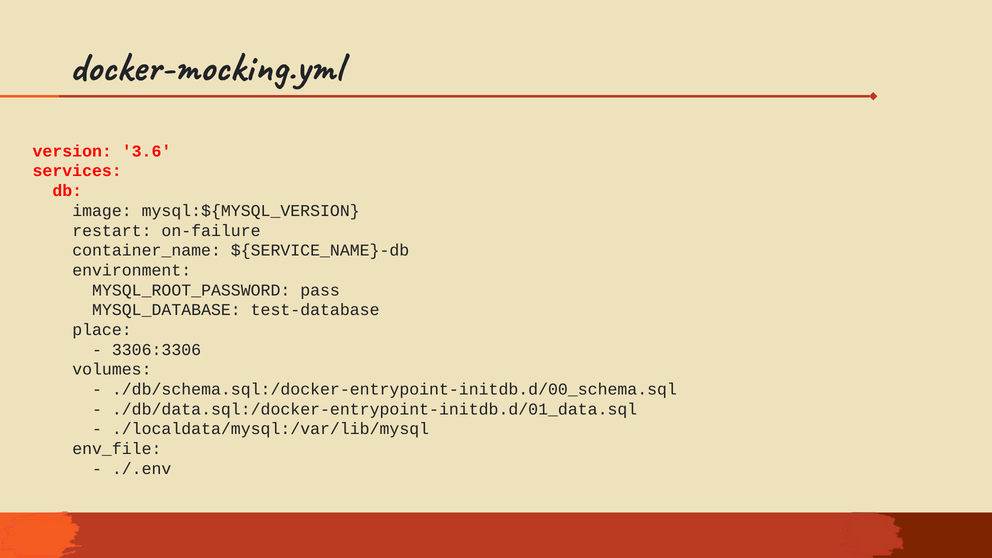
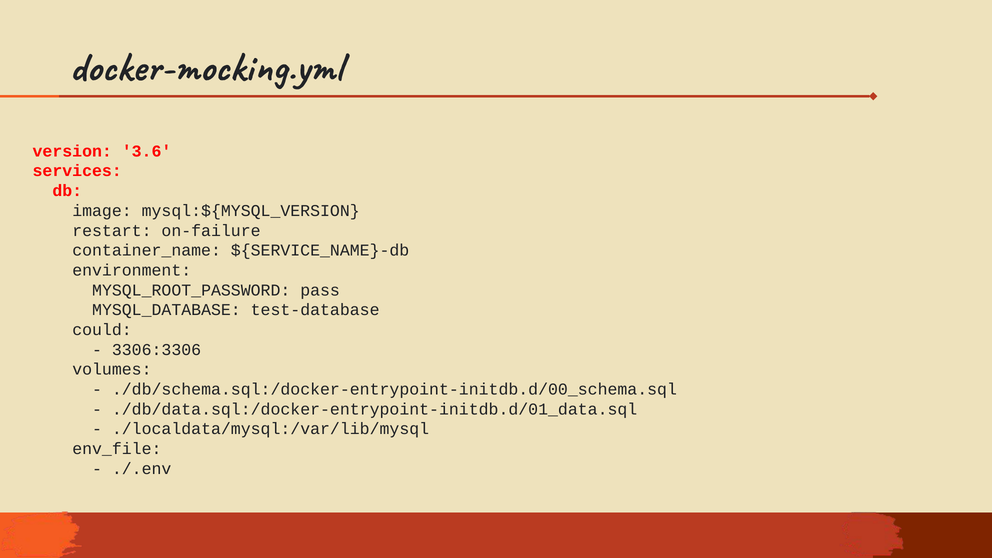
place: place -> could (102, 330)
